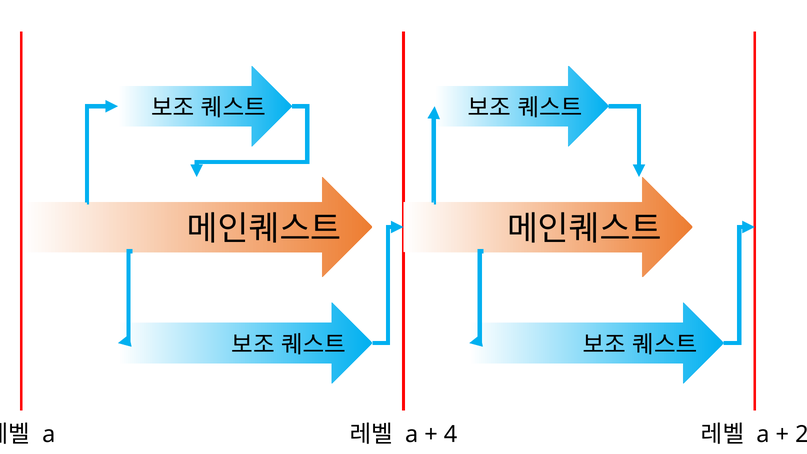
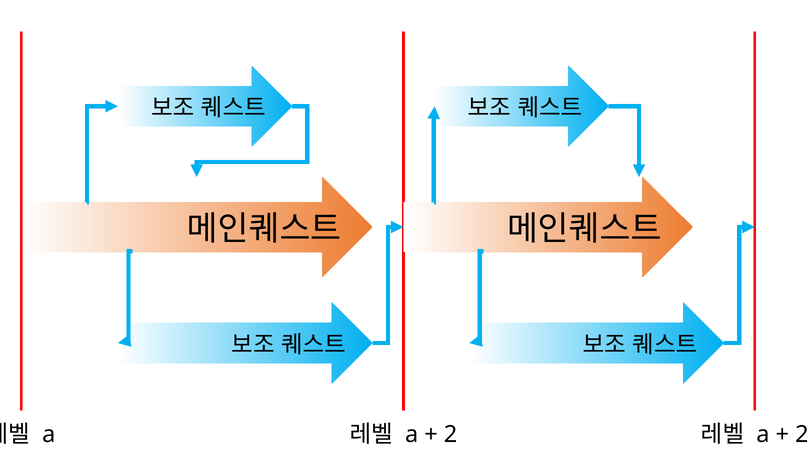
4: 4 -> 2 (451, 435)
